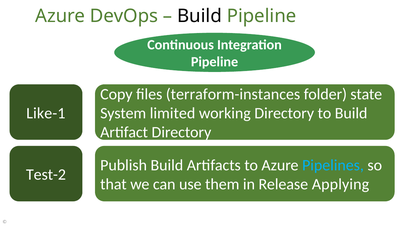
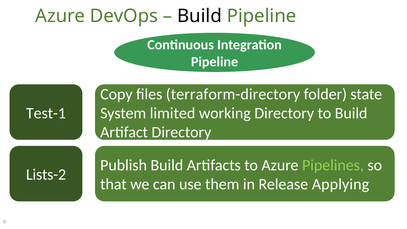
terraform-instances: terraform-instances -> terraform-directory (233, 94)
Like-1: Like-1 -> Test-1 (46, 113)
Pipelines colour: light blue -> light green (333, 165)
Test-2: Test-2 -> Lists-2 (46, 175)
